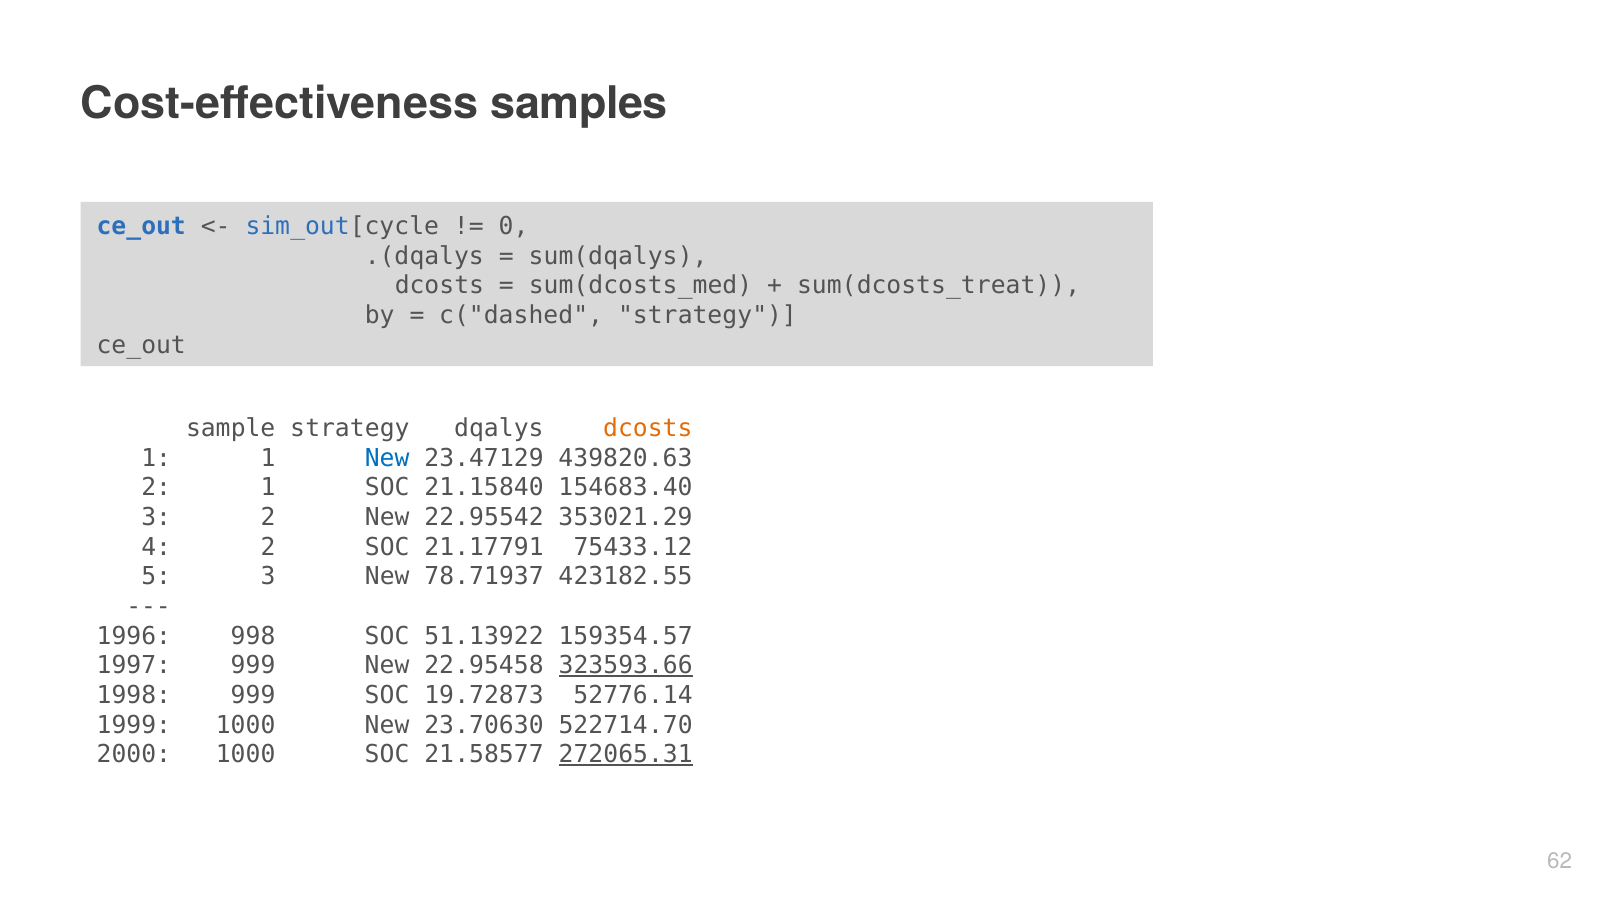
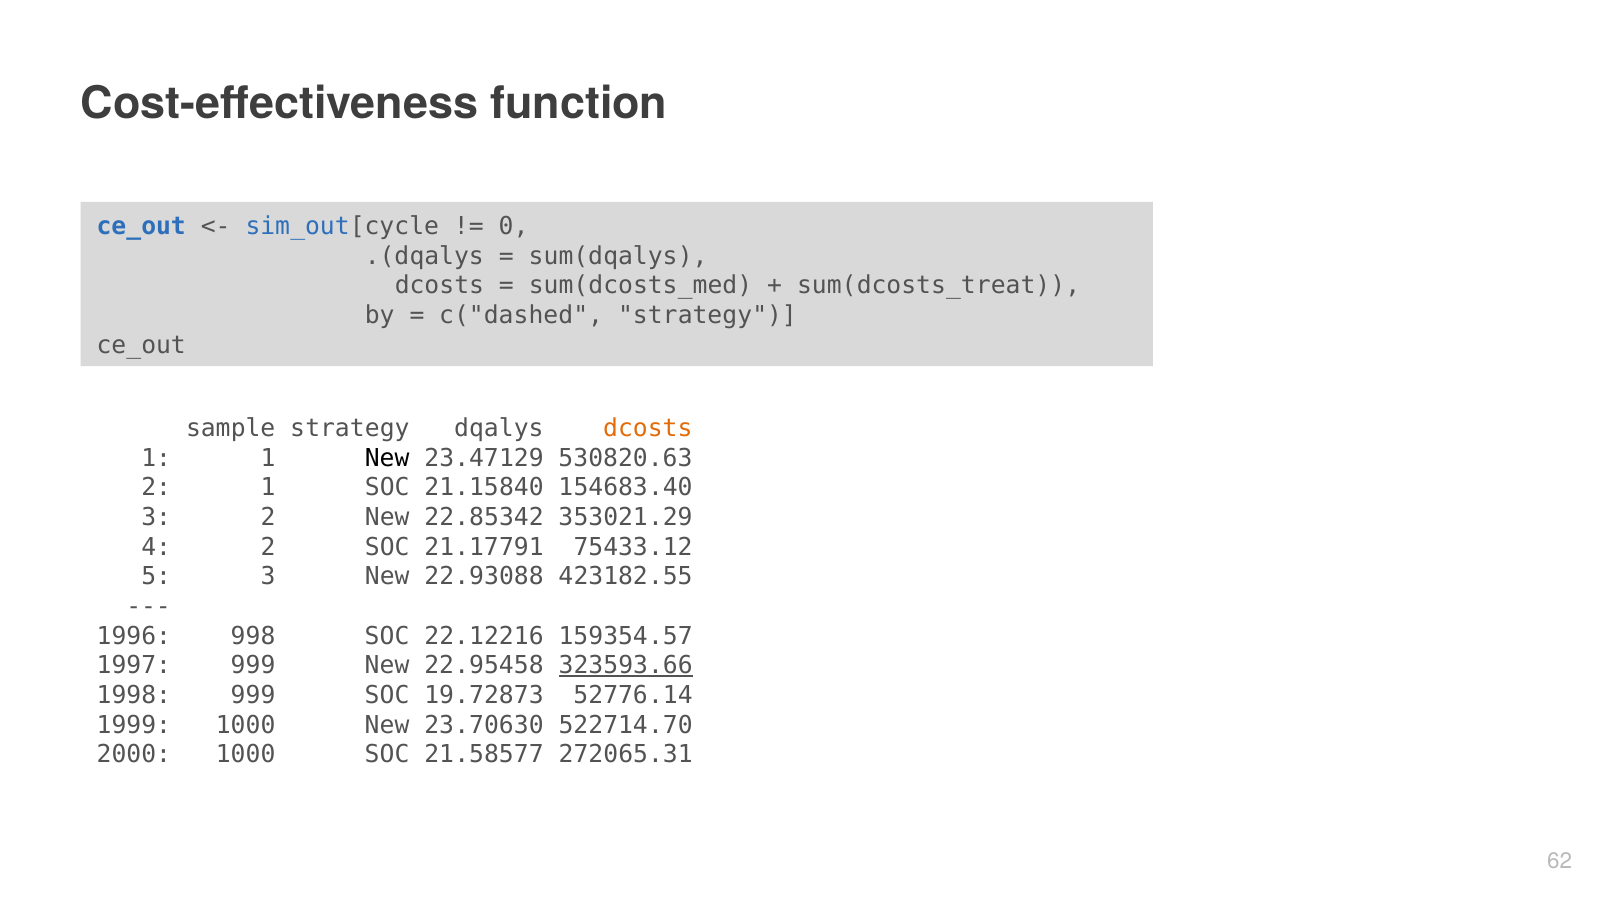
samples: samples -> function (579, 104)
New colour: blue -> black (387, 458)
439820.63: 439820.63 -> 530820.63 (626, 458)
22.95542: 22.95542 -> 22.85342 (484, 517)
78.71937: 78.71937 -> 22.93088 (484, 577)
51.13922: 51.13922 -> 22.12216 (484, 636)
272065.31 underline: present -> none (626, 755)
